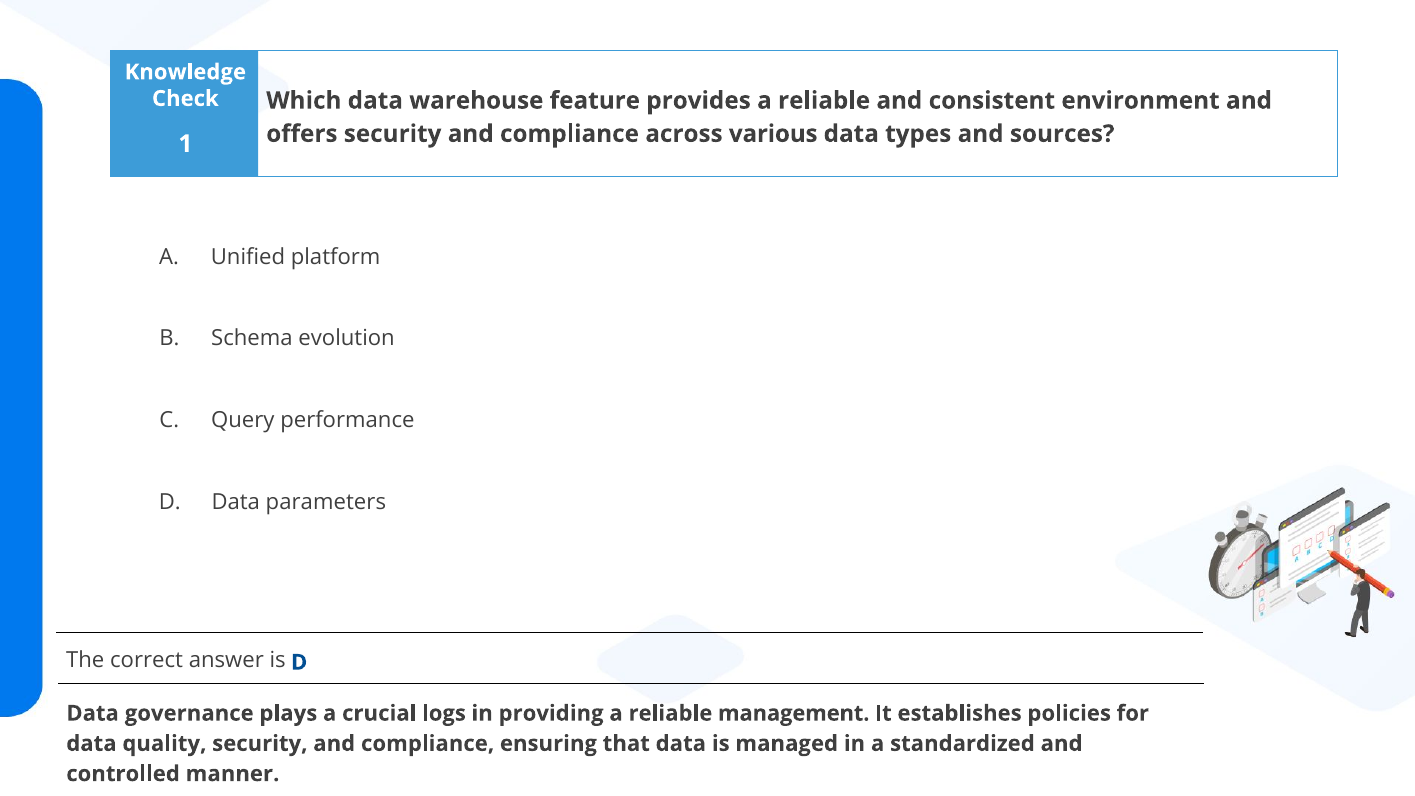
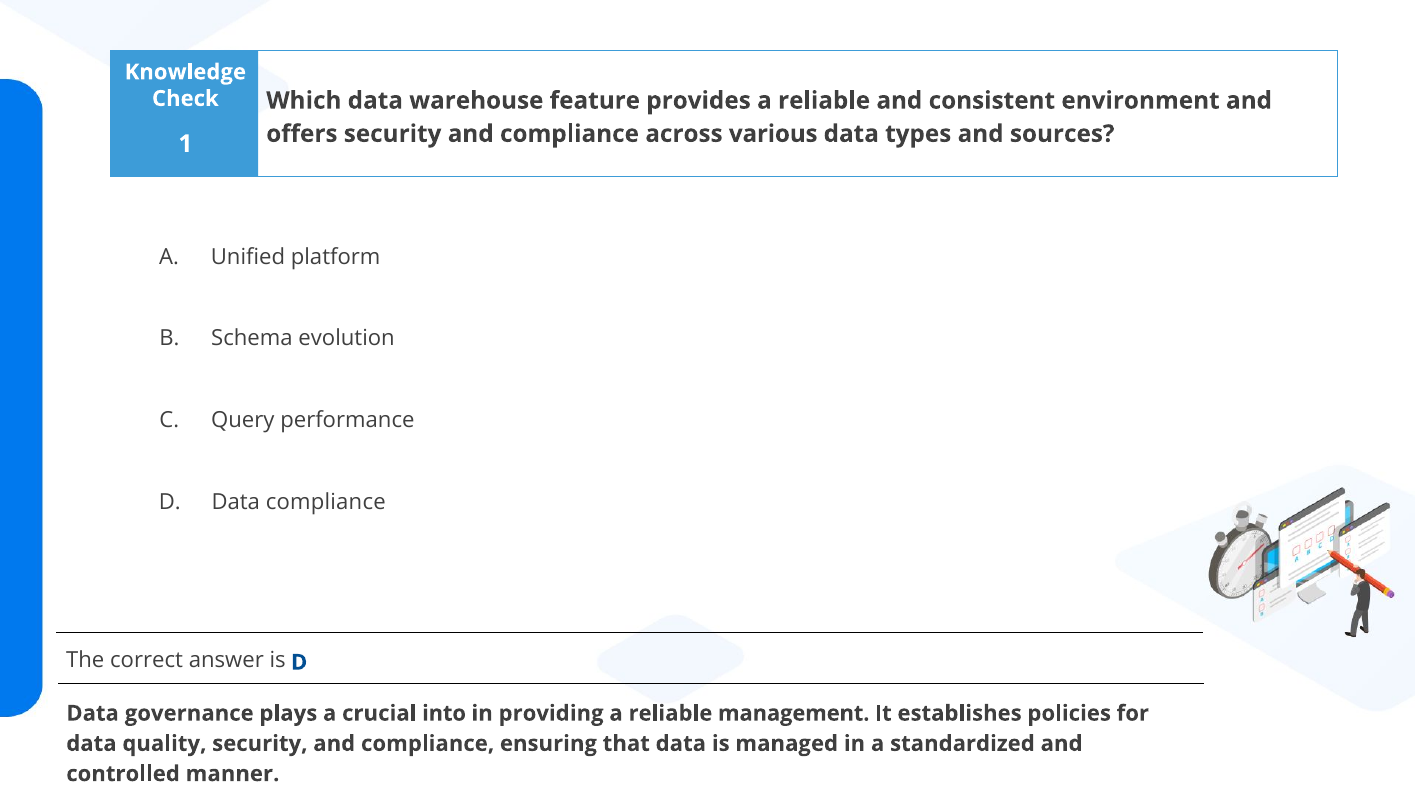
Data parameters: parameters -> compliance (326, 502)
logs: logs -> into (444, 713)
